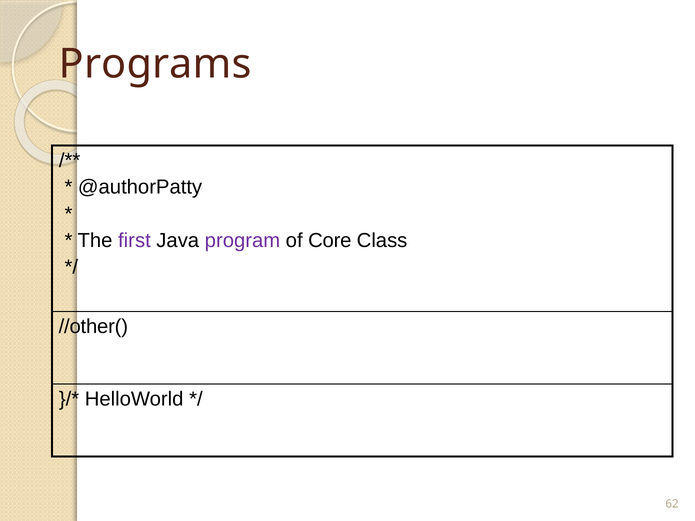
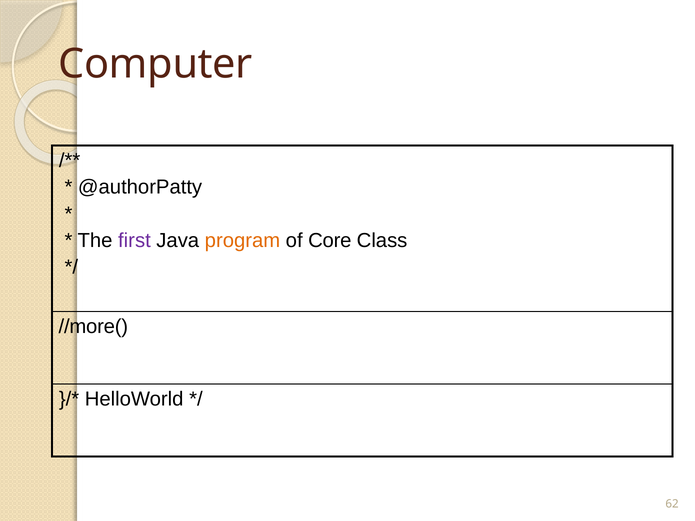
Programs: Programs -> Computer (155, 64)
program colour: purple -> orange (242, 241)
//other(: //other( -> //more( (93, 327)
